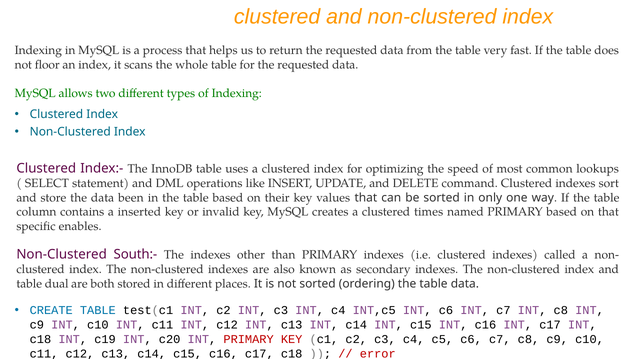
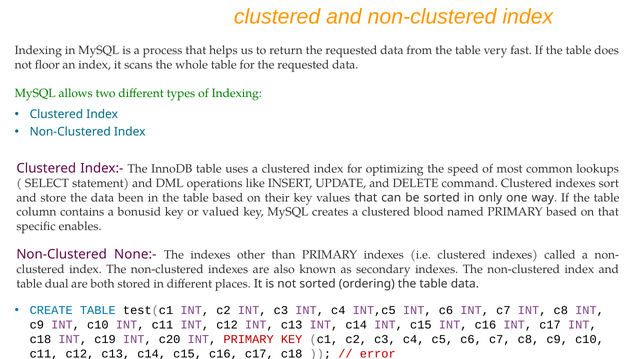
inserted: inserted -> bonusid (139, 212)
invalid: invalid -> valued (221, 212)
times: times -> blood (429, 212)
South:-: South:- -> None:- (135, 254)
